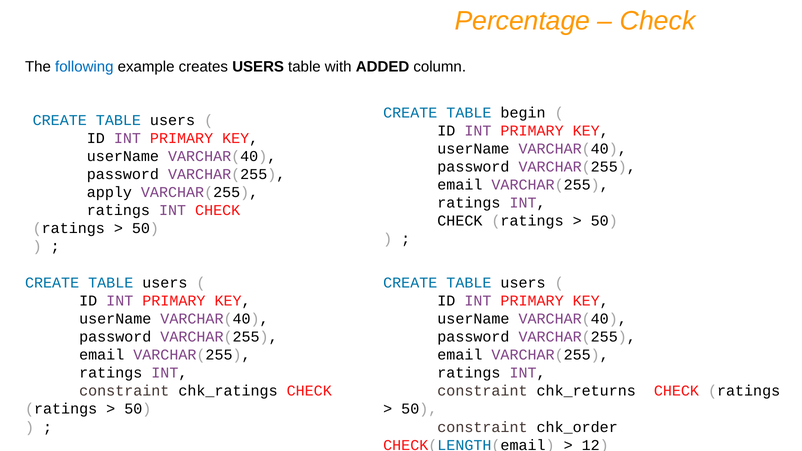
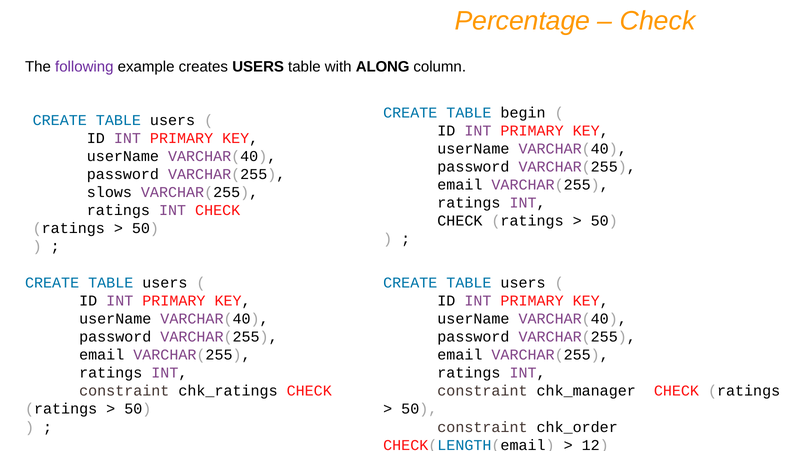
following colour: blue -> purple (84, 67)
ADDED: ADDED -> ALONG (383, 67)
apply: apply -> slows (109, 192)
chk_returns: chk_returns -> chk_manager (586, 391)
